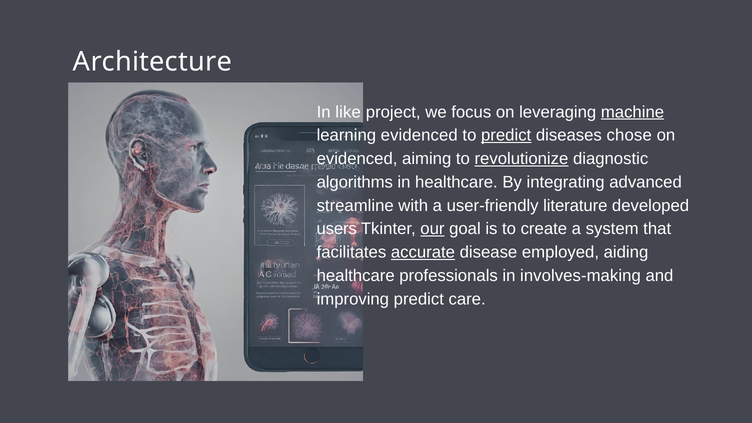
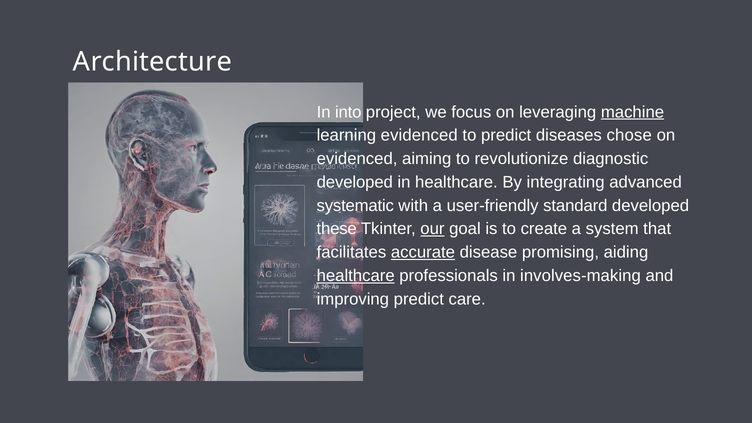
like: like -> into (348, 112)
predict underline: present -> none (506, 135)
revolutionize underline: present -> none (521, 159)
algorithms: algorithms -> developed (355, 182)
streamline: streamline -> systematic (355, 206)
literature: literature -> standard (575, 206)
users: users -> these (337, 229)
employed: employed -> promising (560, 252)
healthcare underline: none -> present (356, 276)
